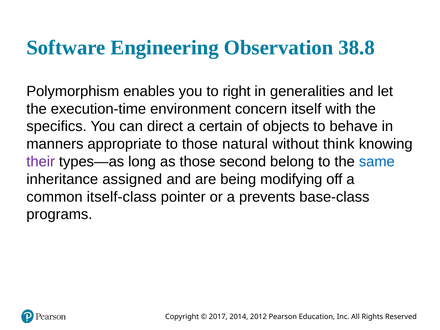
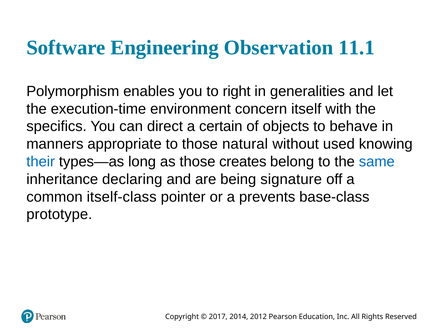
38.8: 38.8 -> 11.1 (357, 48)
think: think -> used (339, 144)
their colour: purple -> blue (41, 162)
second: second -> creates (243, 162)
assigned: assigned -> declaring (132, 179)
modifying: modifying -> signature (291, 179)
programs: programs -> prototype (59, 214)
